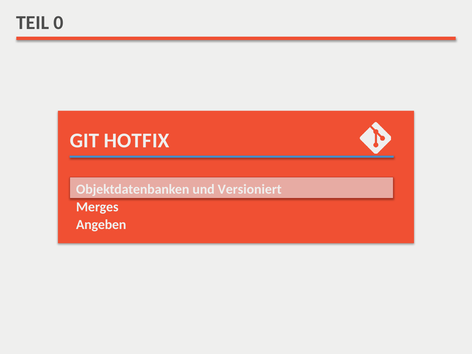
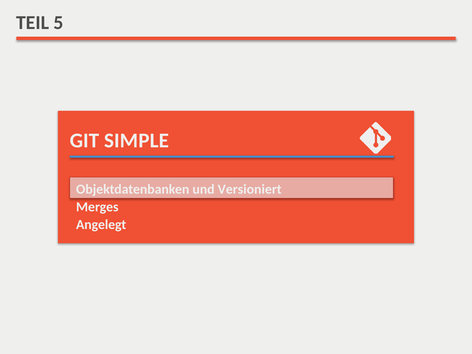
0: 0 -> 5 (58, 23)
HOTFIX: HOTFIX -> SIMPLE (137, 141)
Angeben: Angeben -> Angelegt (101, 225)
